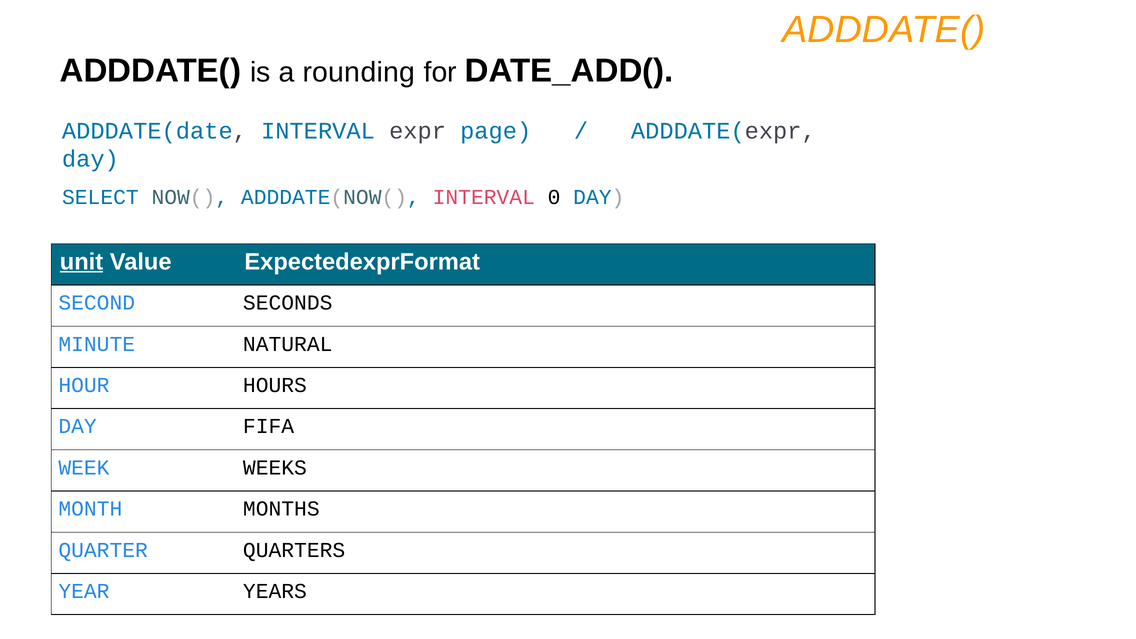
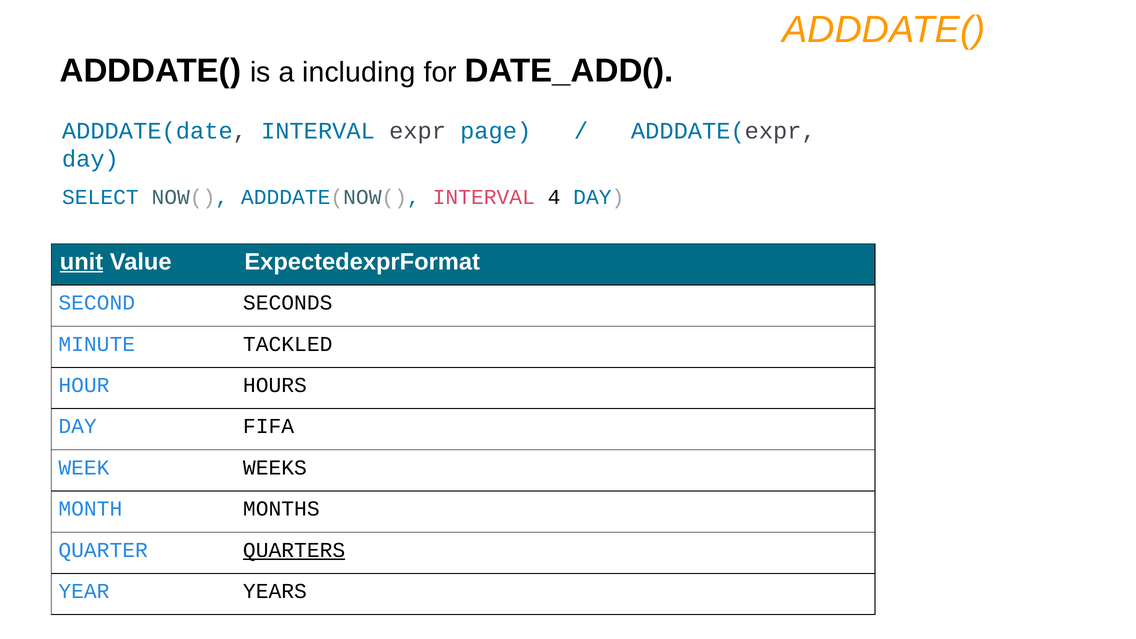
rounding: rounding -> including (359, 73)
0: 0 -> 4 (554, 197)
NATURAL: NATURAL -> TACKLED (288, 344)
QUARTERS underline: none -> present (294, 550)
